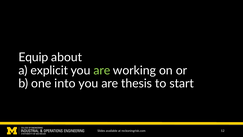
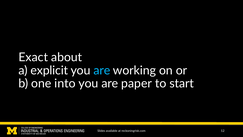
Equip: Equip -> Exact (33, 57)
are colour: light green -> light blue (102, 70)
thesis: thesis -> paper (137, 83)
